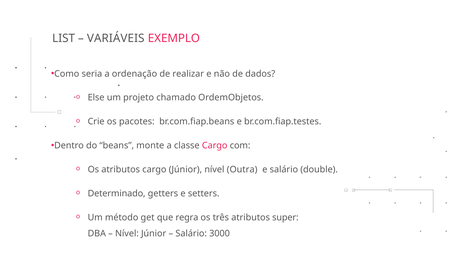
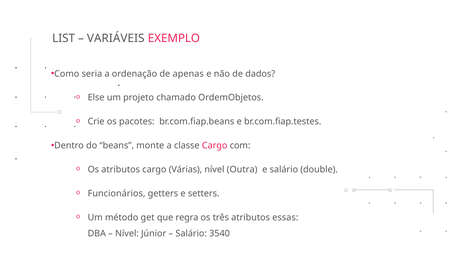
realizar: realizar -> apenas (188, 74)
cargo Júnior: Júnior -> Várias (185, 170)
Determinado: Determinado -> Funcionários (117, 194)
super: super -> essas (285, 218)
3000: 3000 -> 3540 (220, 234)
